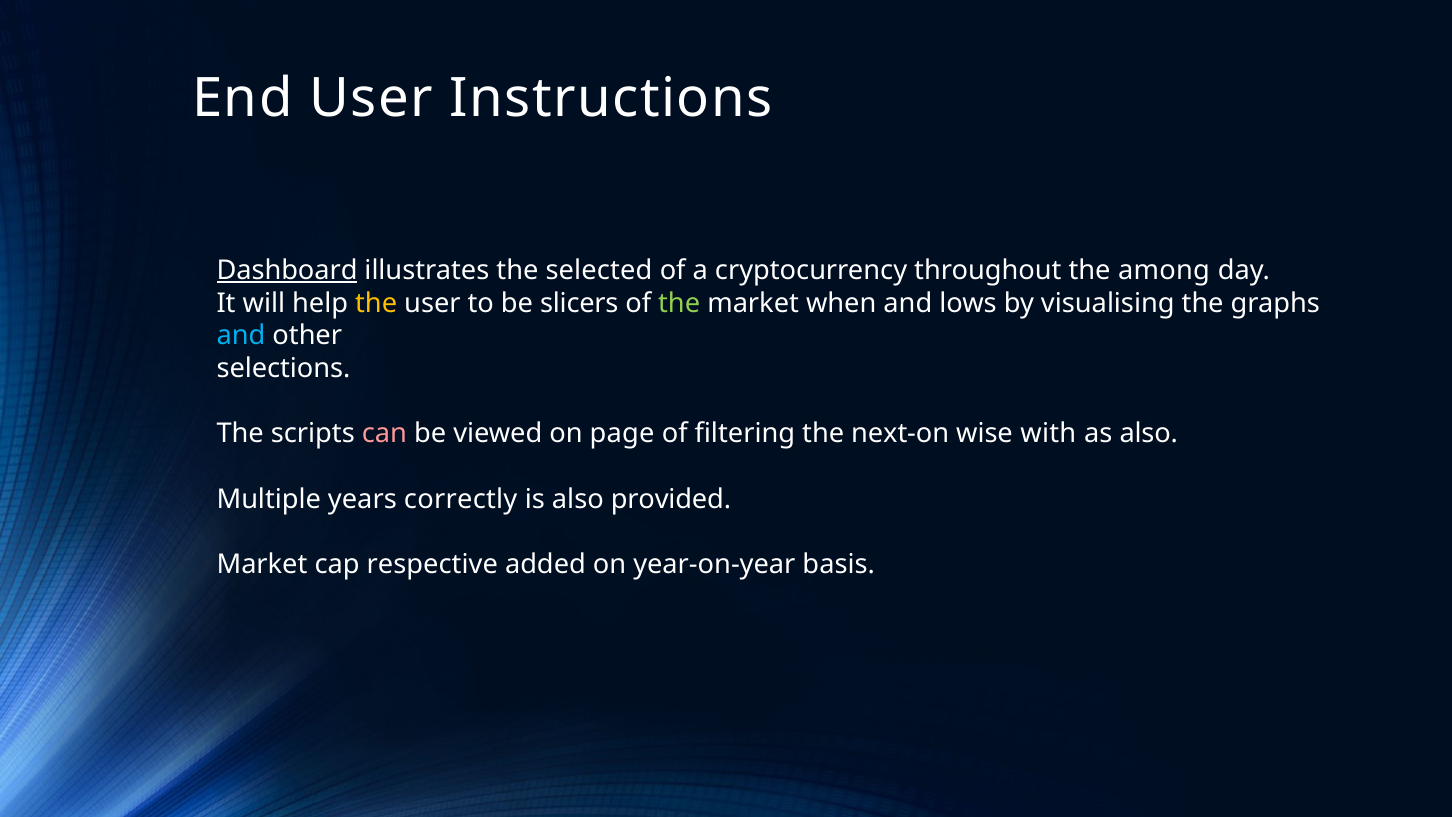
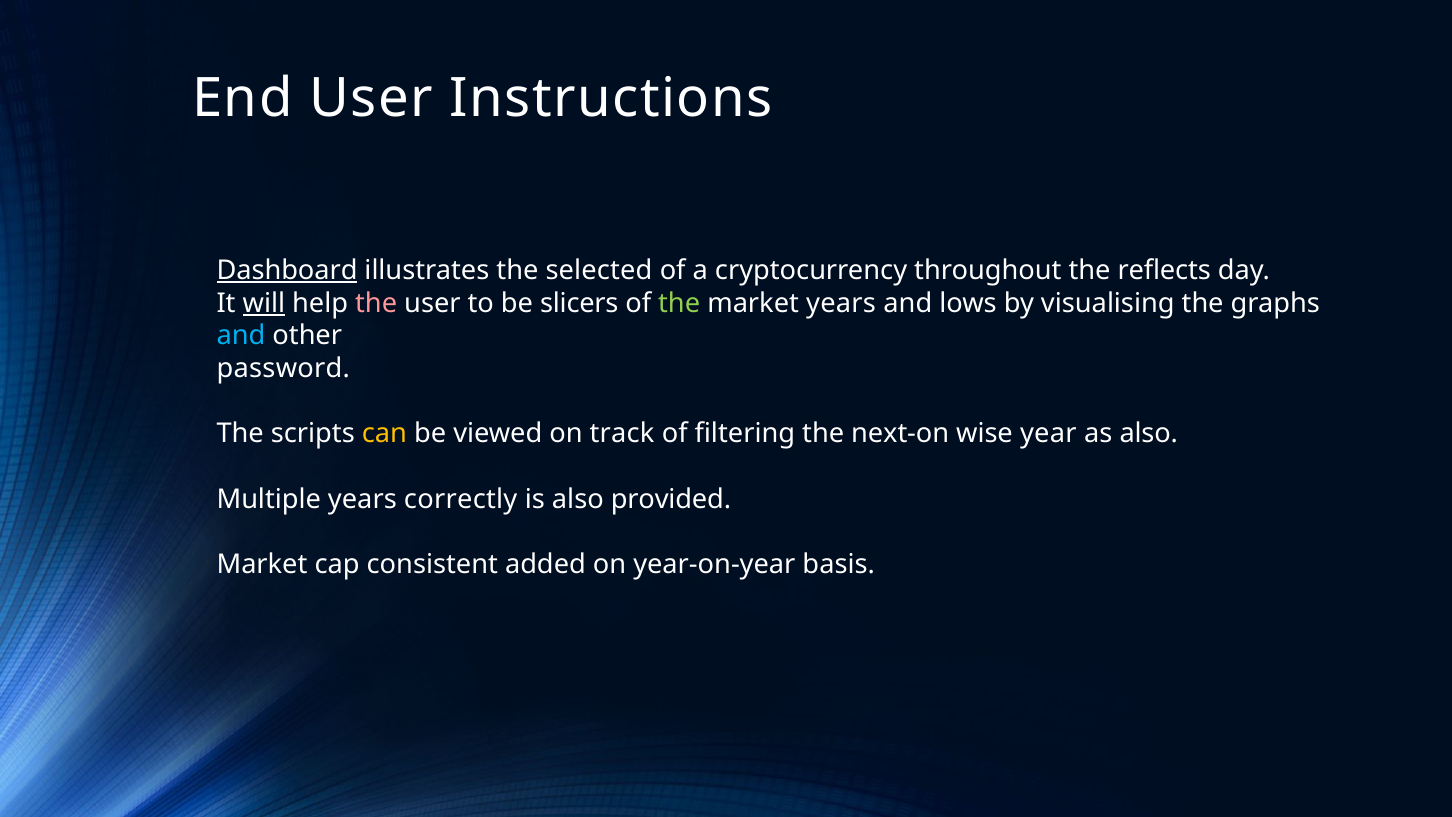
among: among -> reflects (1164, 271)
will underline: none -> present (264, 303)
the colour: yellow -> pink (376, 303)
market when: when -> years (841, 303)
selections: selections -> password (283, 369)
can colour: pink -> yellow (384, 434)
page: page -> track (622, 434)
with: with -> year (1048, 434)
respective: respective -> consistent (432, 565)
